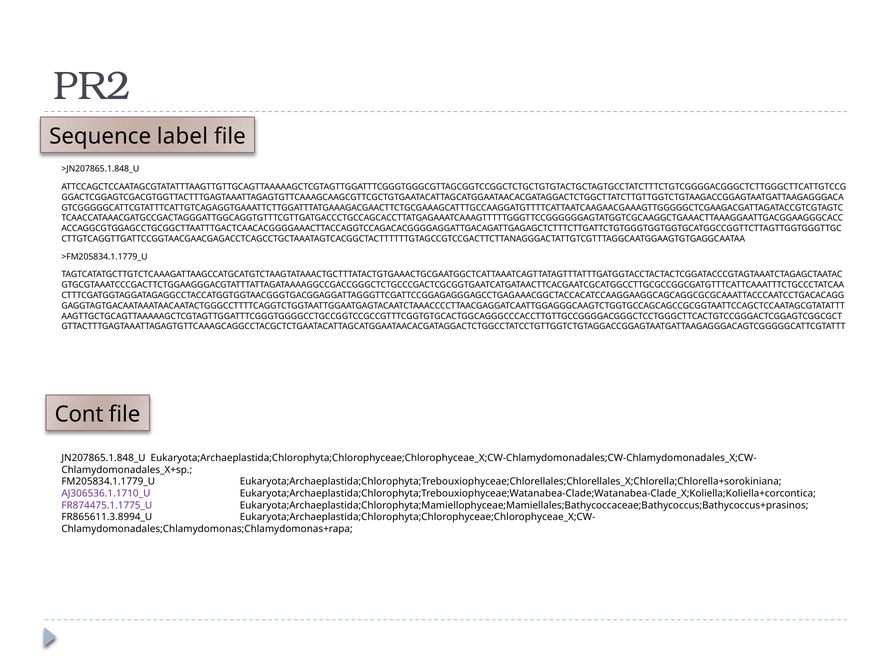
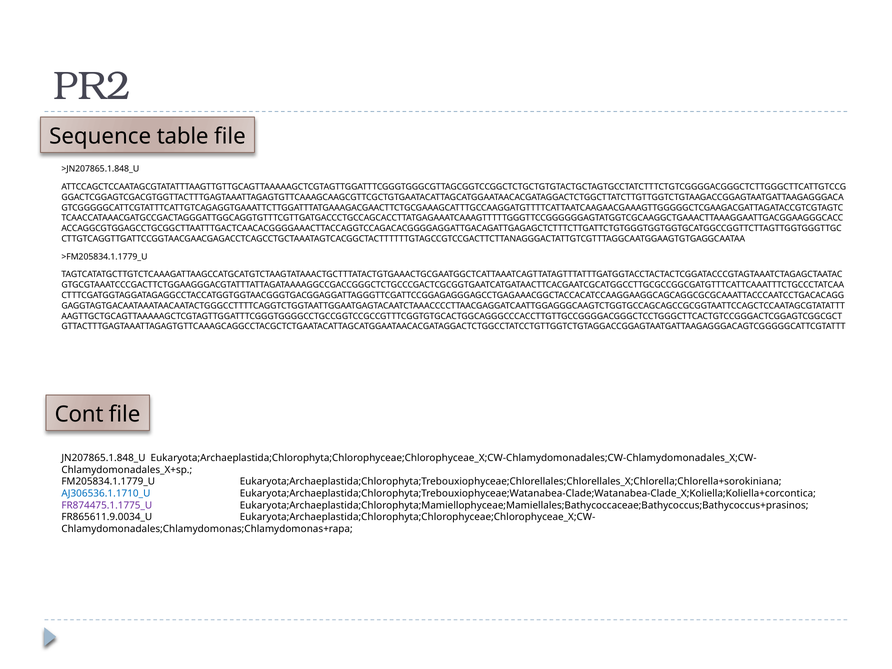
label: label -> table (183, 137)
AJ306536.1.1710_U colour: purple -> blue (106, 493)
FR865611.3.8994_U: FR865611.3.8994_U -> FR865611.9.0034_U (107, 517)
